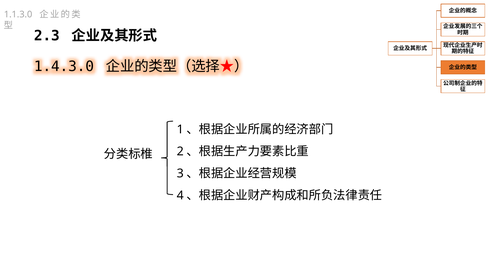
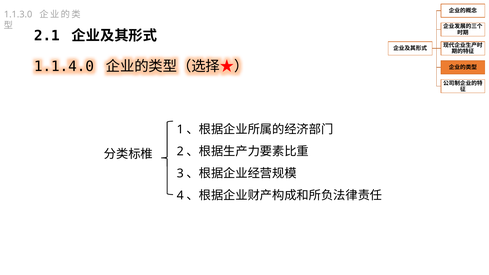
2.3: 2.3 -> 2.1 (47, 36)
1.4.3.0: 1.4.3.0 -> 1.1.4.0 (64, 67)
